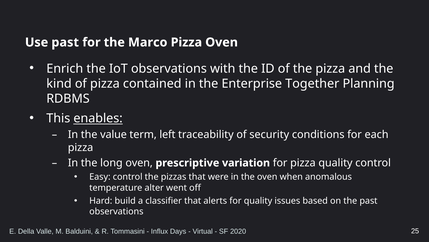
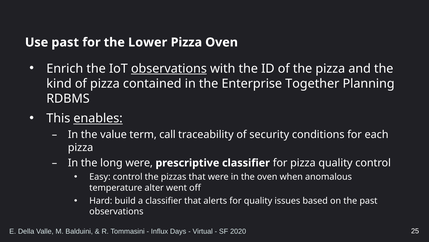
Marco: Marco -> Lower (148, 42)
observations underline: none -> present (169, 68)
left: left -> call (167, 134)
long oven: oven -> were (139, 162)
prescriptive variation: variation -> classifier (246, 162)
